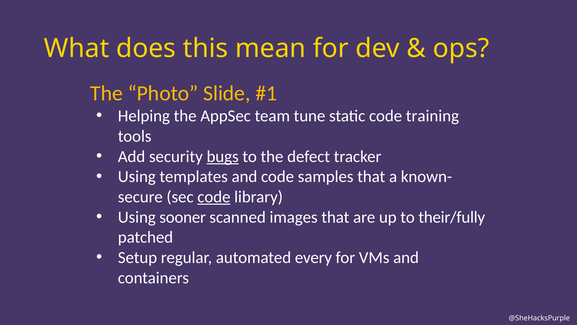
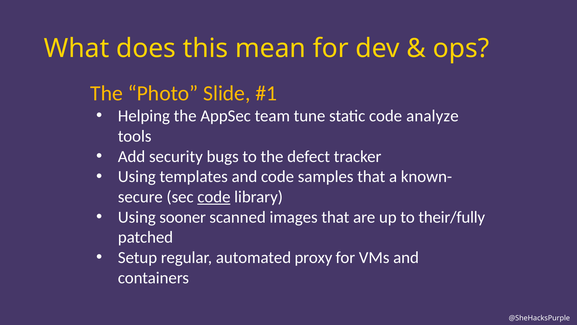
training: training -> analyze (432, 116)
bugs underline: present -> none (223, 156)
every: every -> proxy (313, 257)
